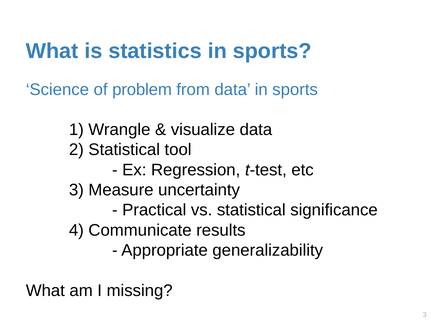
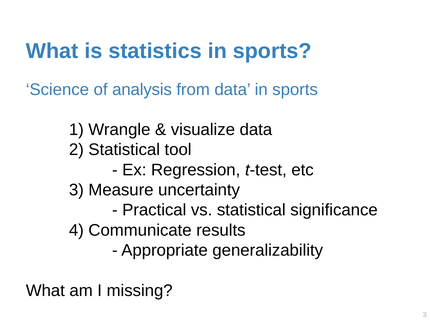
problem: problem -> analysis (142, 90)
